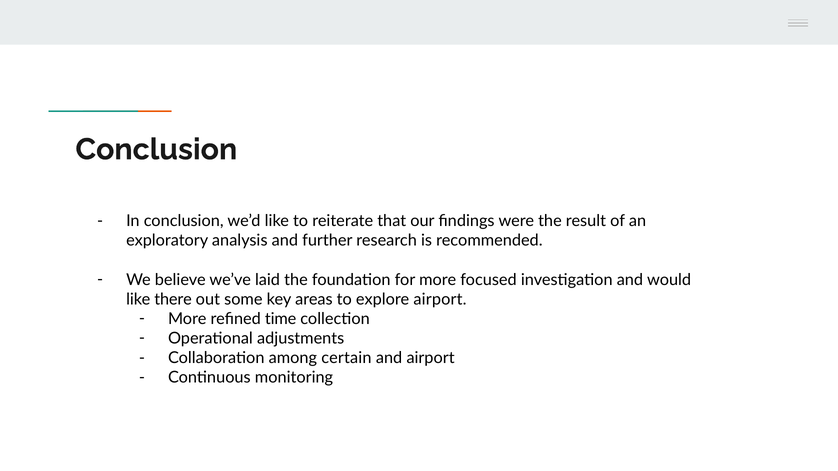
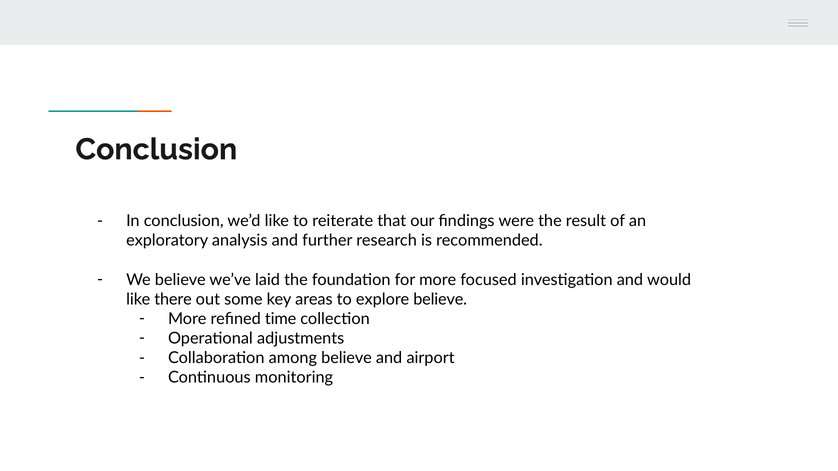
explore airport: airport -> believe (440, 300)
among certain: certain -> believe (347, 358)
